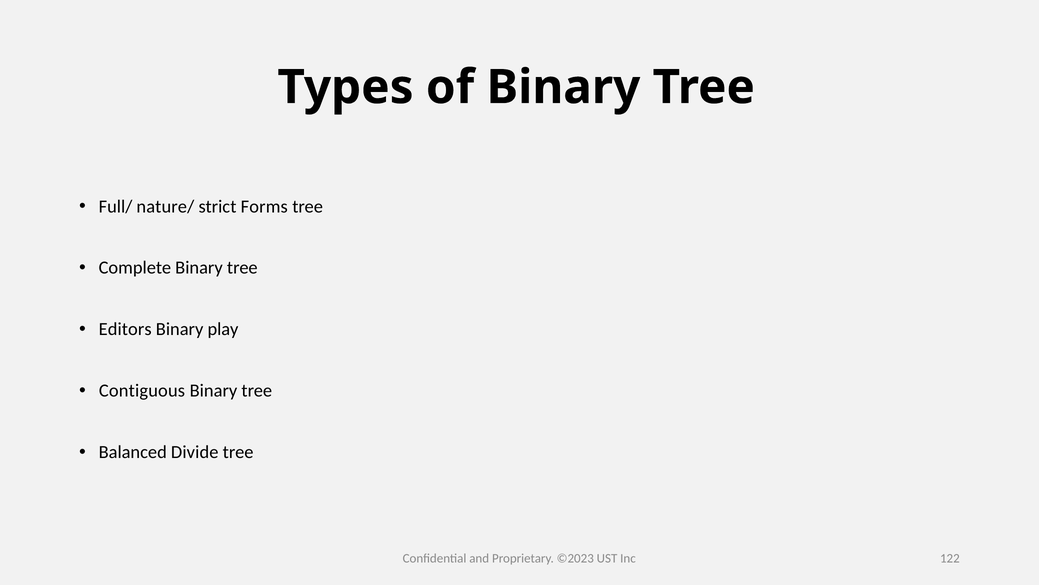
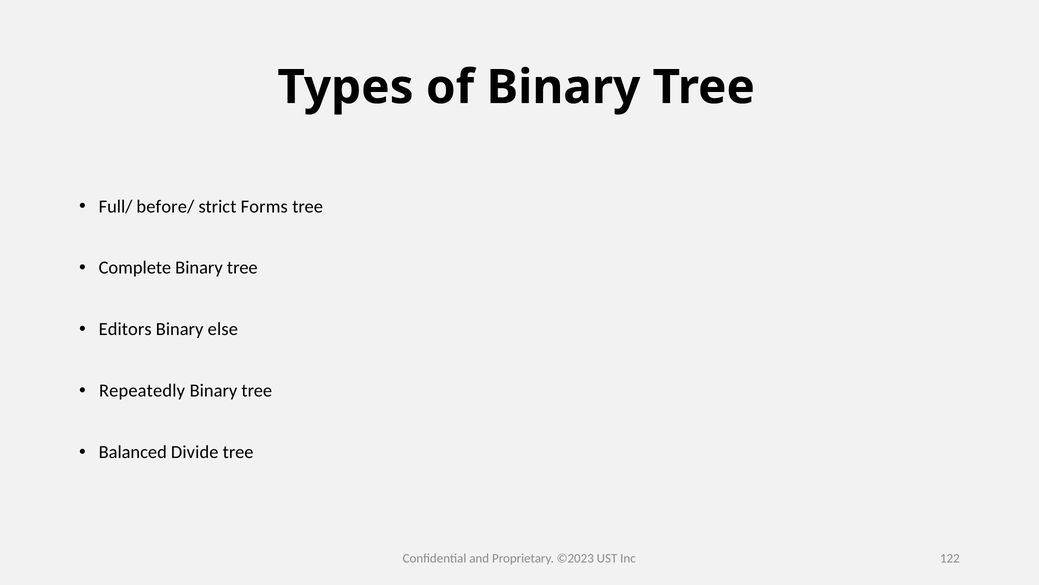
nature/: nature/ -> before/ (165, 206)
play: play -> else (223, 329)
Contiguous: Contiguous -> Repeatedly (142, 390)
